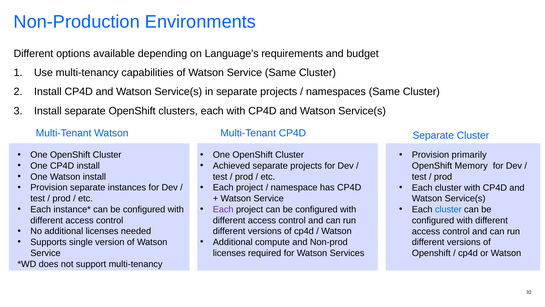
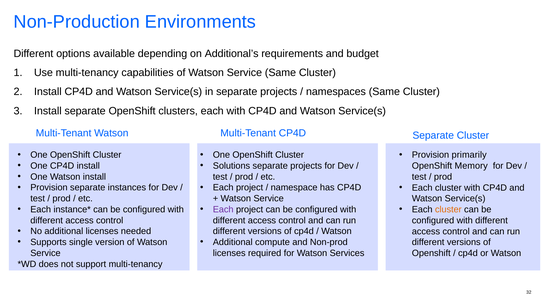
Language’s: Language’s -> Additional’s (232, 54)
Achieved: Achieved -> Solutions (231, 166)
cluster colour: blue -> orange (448, 209)
